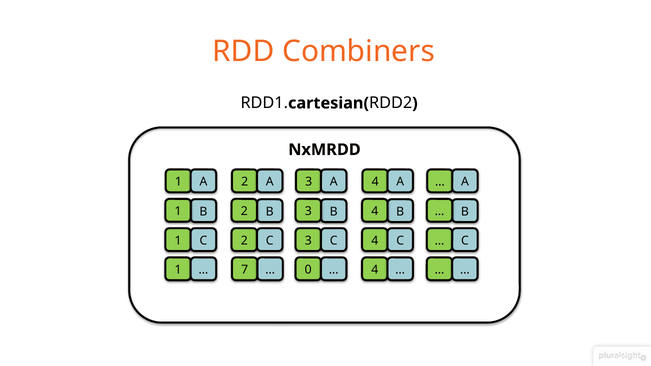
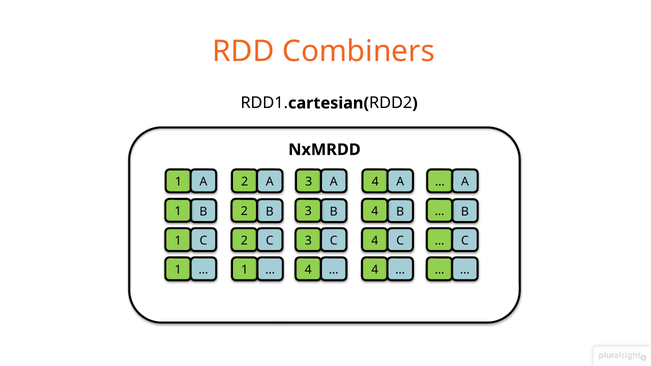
7: 7 -> 1 (245, 270)
0: 0 -> 4 (308, 270)
